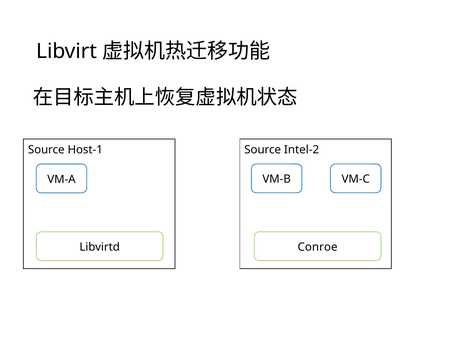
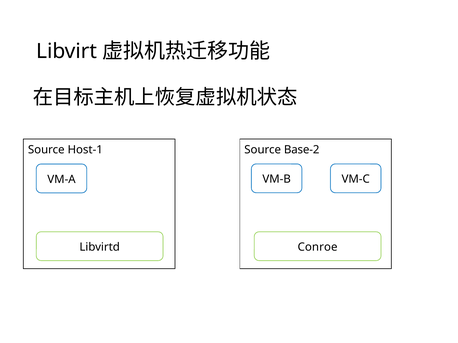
Intel-2: Intel-2 -> Base-2 (302, 150)
